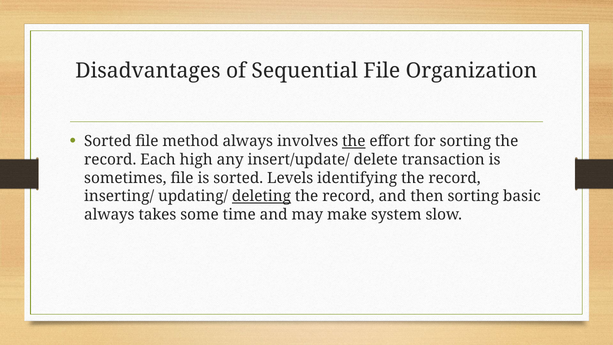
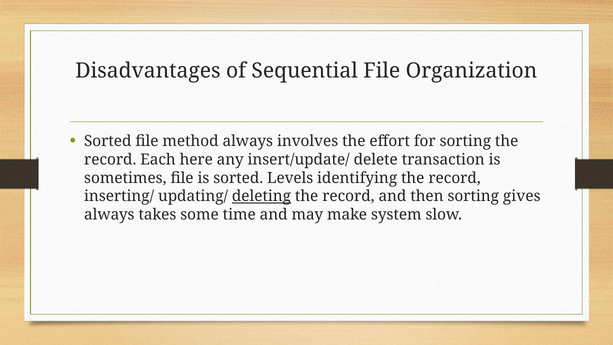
the underline: present -> none (354, 141)
high: high -> here (196, 160)
basic: basic -> gives (522, 196)
